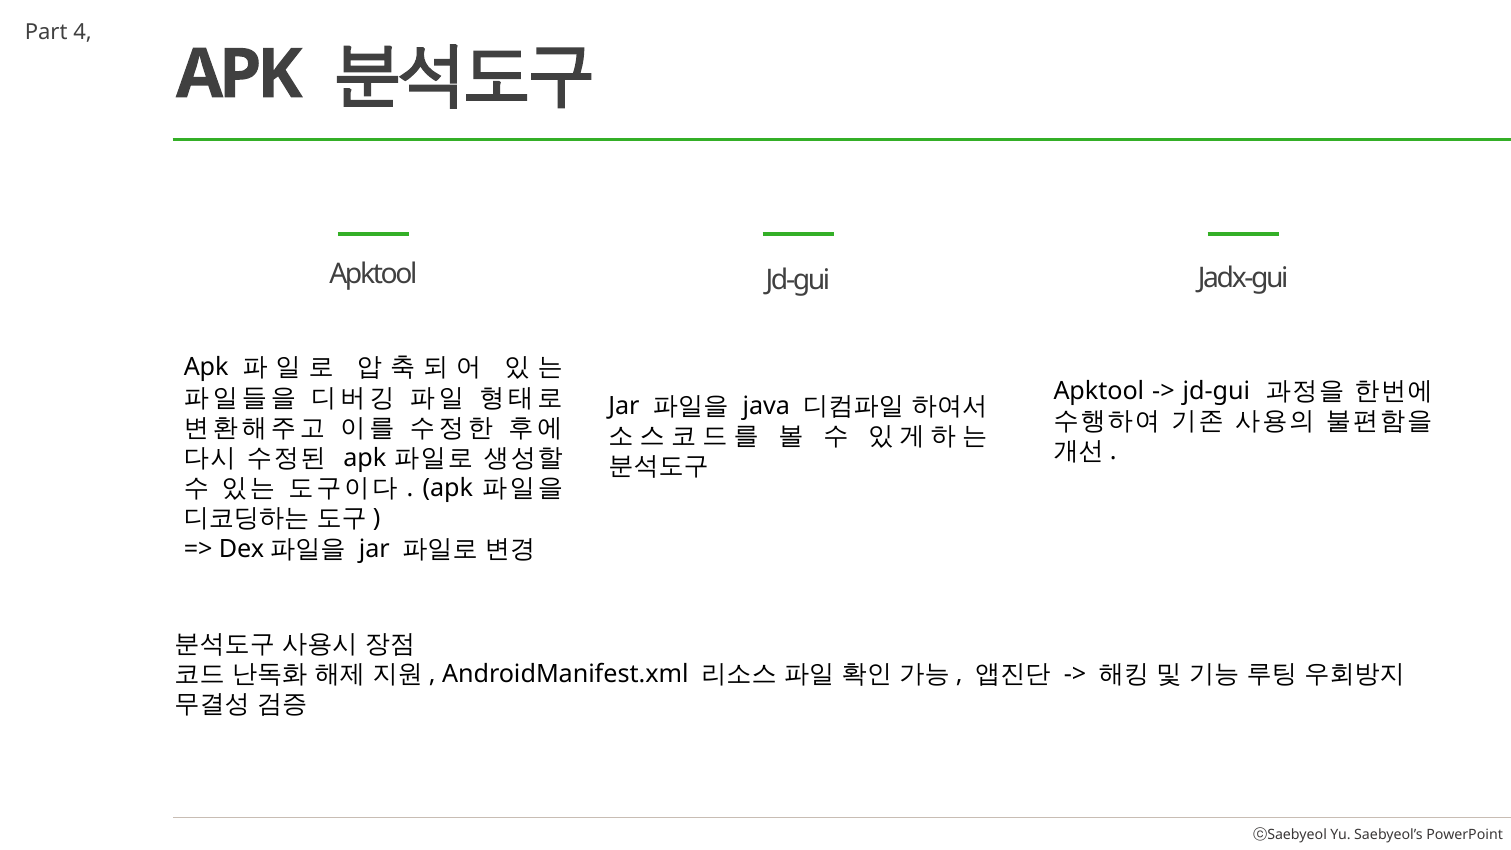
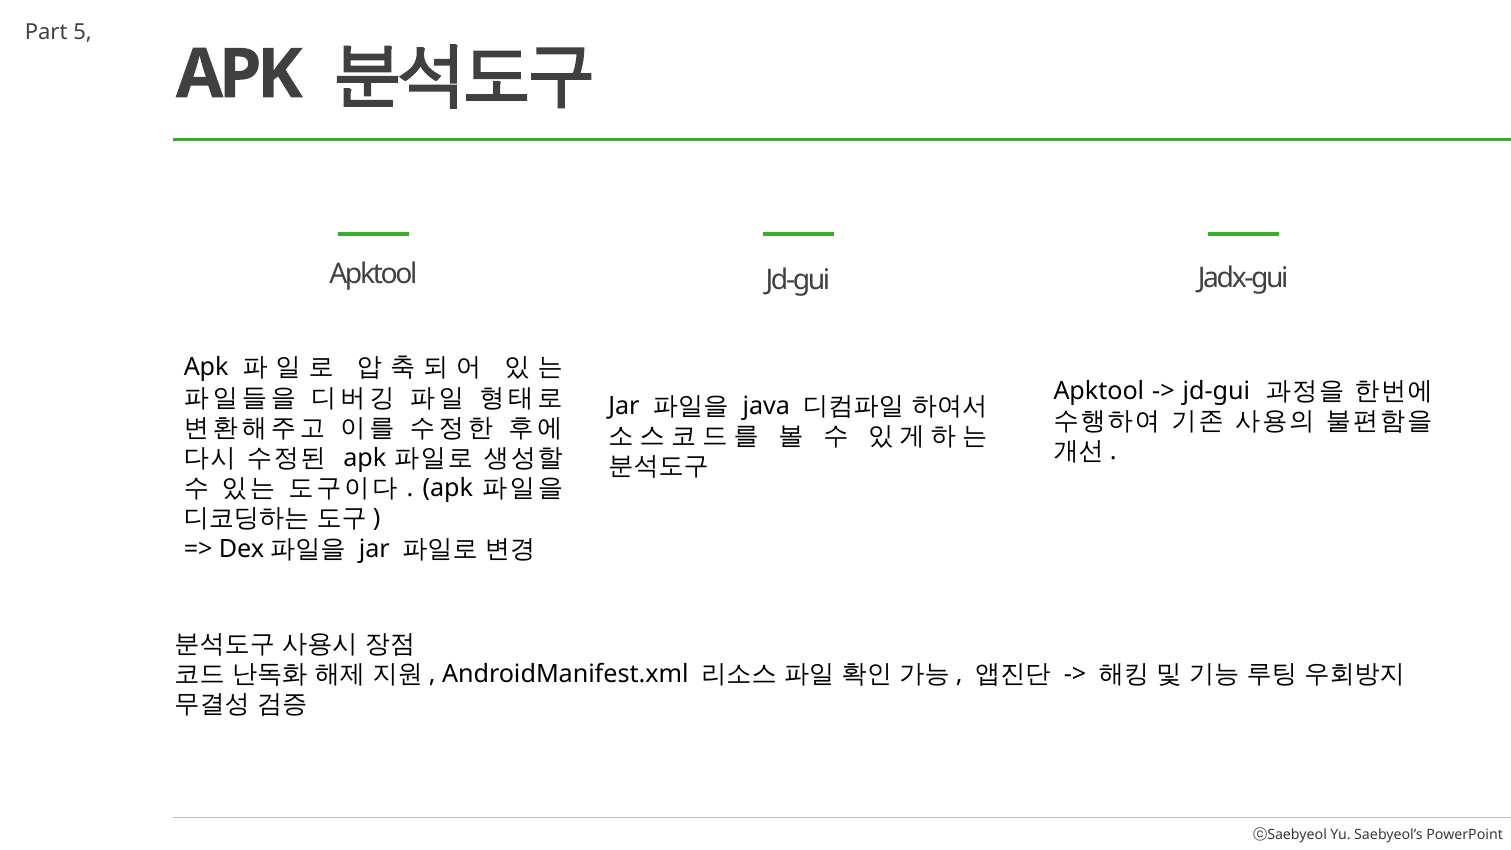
4: 4 -> 5 (83, 32)
